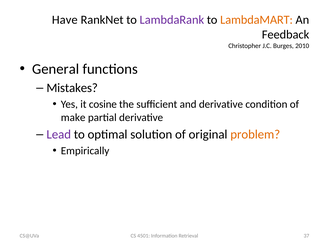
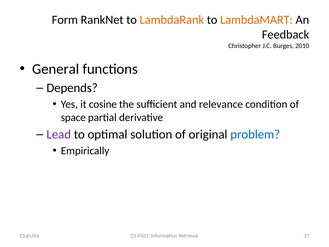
Have: Have -> Form (65, 20)
LambdaRank colour: purple -> orange (172, 20)
Mistakes: Mistakes -> Depends (72, 88)
and derivative: derivative -> relevance (221, 104)
make: make -> space (73, 117)
problem colour: orange -> blue (255, 134)
